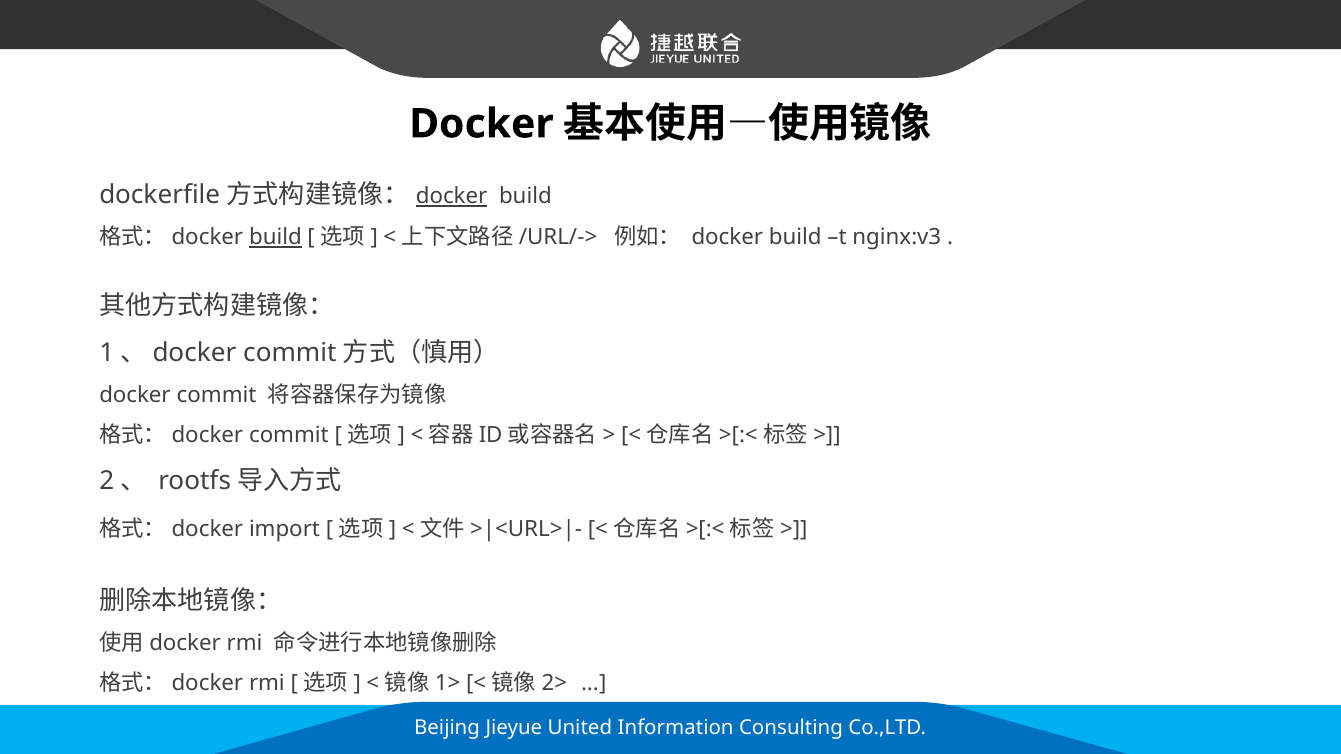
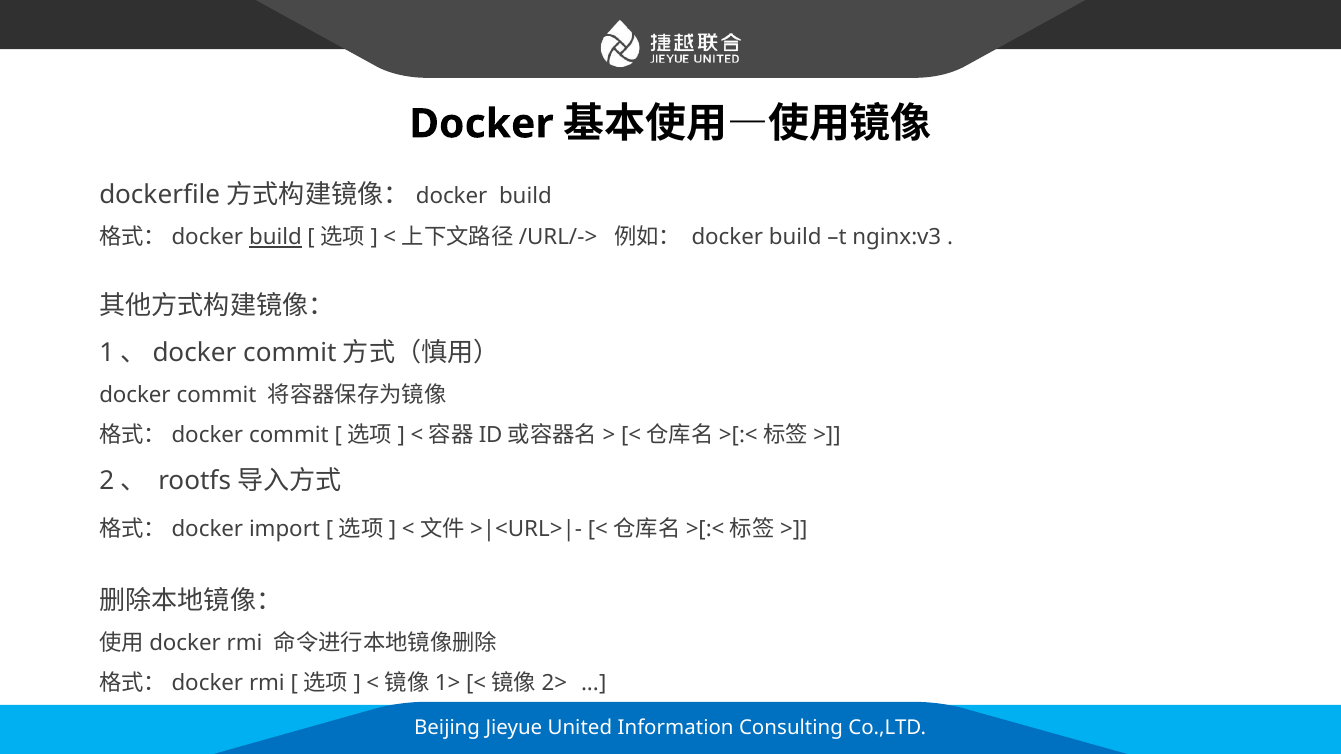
docker underline: present -> none (452, 196)
